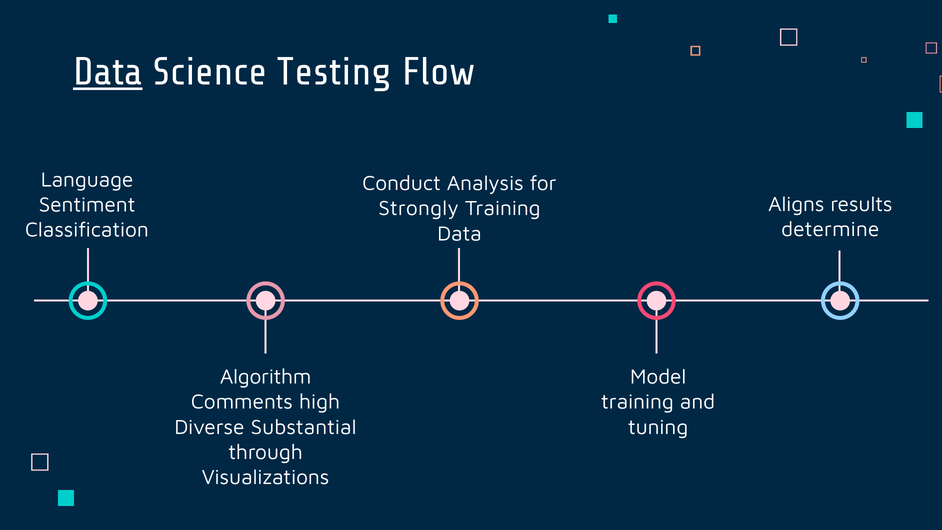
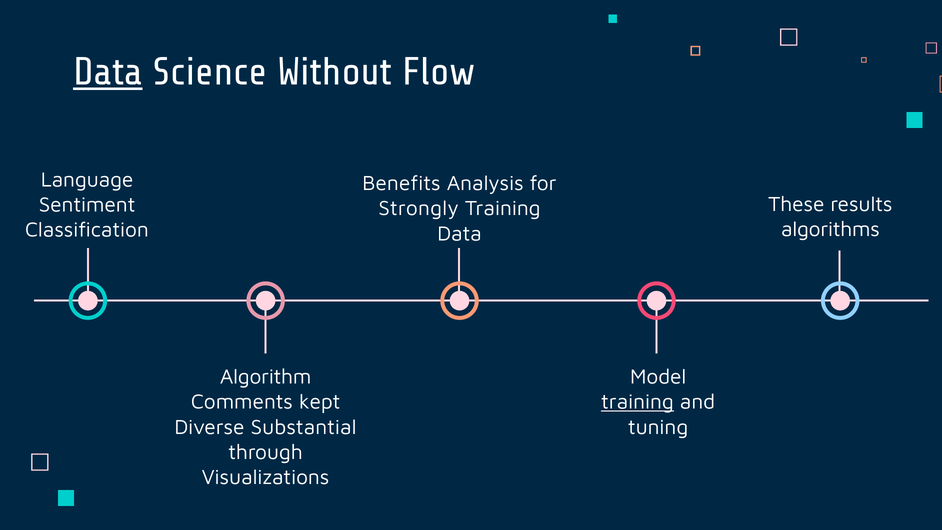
Testing: Testing -> Without (335, 72)
Conduct: Conduct -> Benefits (401, 183)
Aligns: Aligns -> These (796, 204)
determine: determine -> algorithms (830, 229)
high: high -> kept (320, 402)
training underline: none -> present (638, 402)
